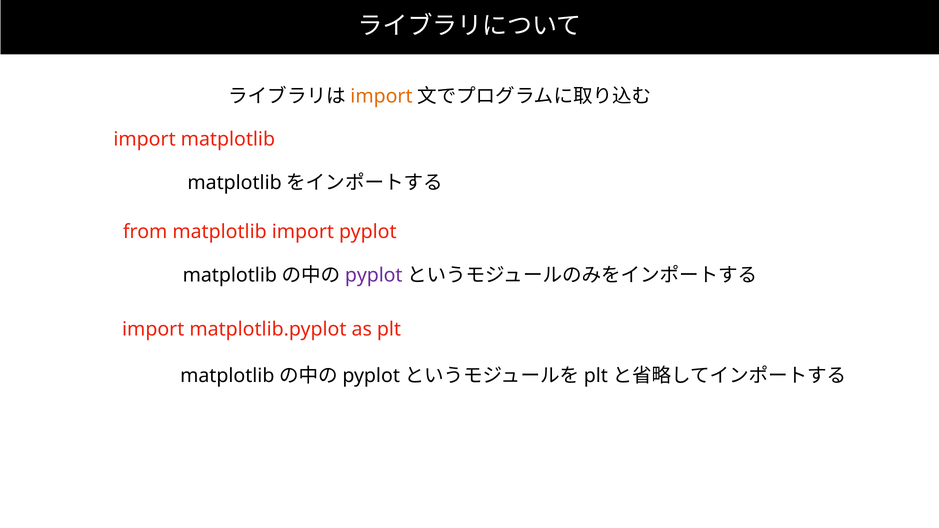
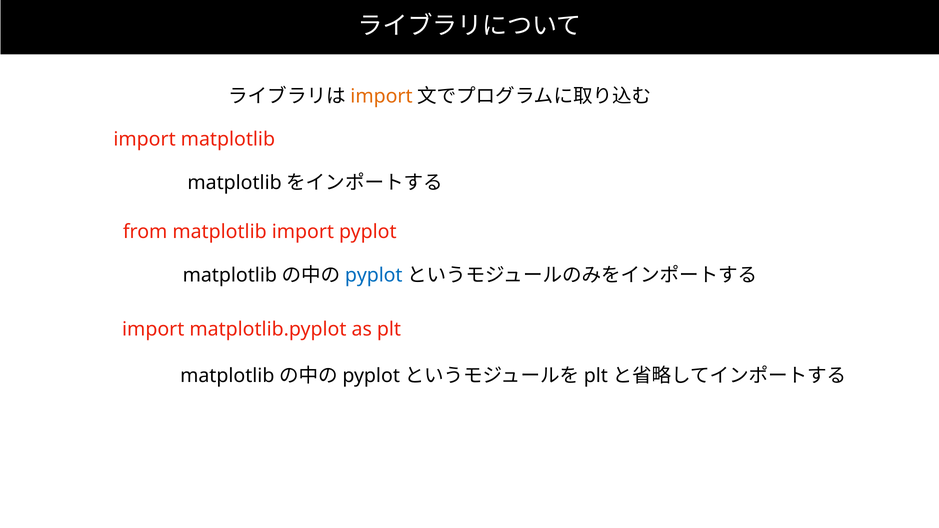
pyplot colour: purple -> blue (374, 276)
